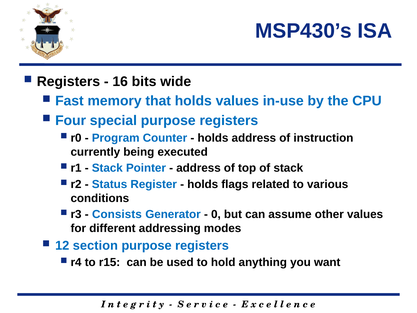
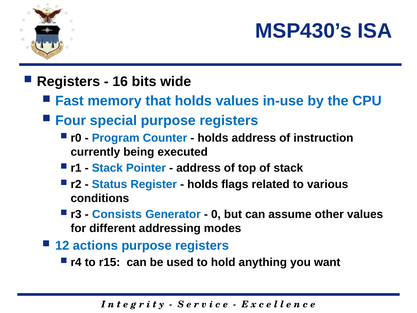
section: section -> actions (95, 245)
